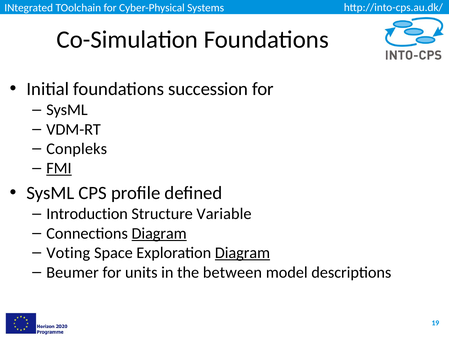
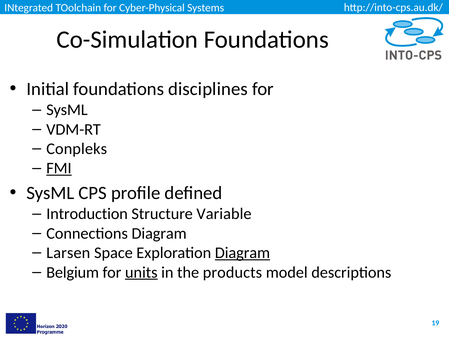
succession: succession -> disciplines (208, 89)
Diagram underline: present -> none (159, 233)
Voting: Voting -> Larsen (68, 253)
Beumer: Beumer -> Belgium (73, 272)
units underline: none -> present (141, 272)
between: between -> products (232, 272)
